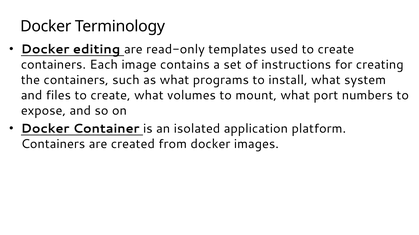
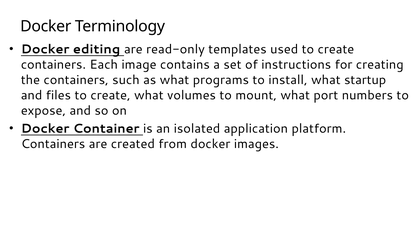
system: system -> startup (365, 80)
